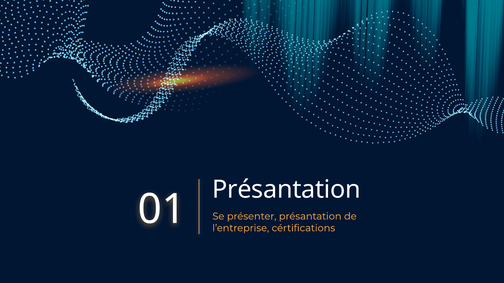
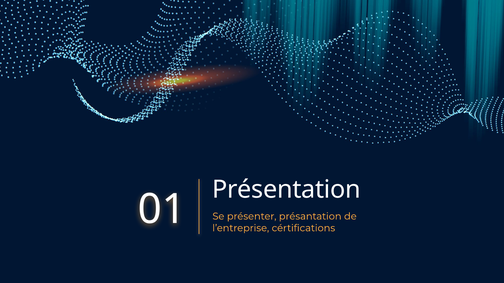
Présantation: Présantation -> Présentation (286, 190)
